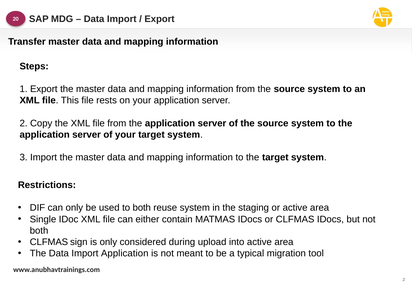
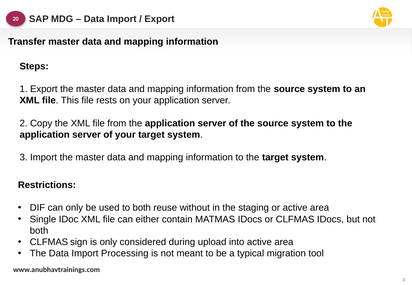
reuse system: system -> without (195, 208)
Import Application: Application -> Processing (125, 254)
